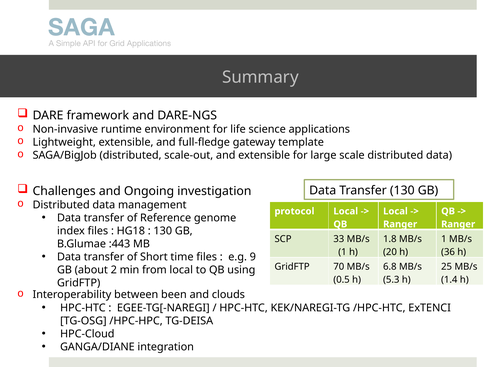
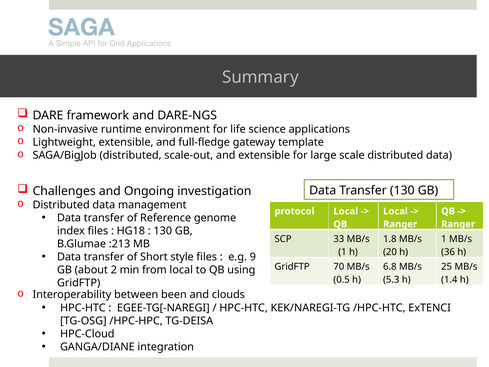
:443: :443 -> :213 (120, 244)
time: time -> style (182, 257)
